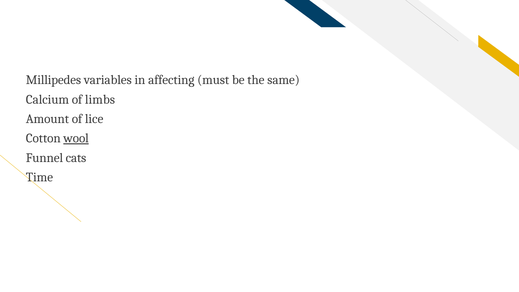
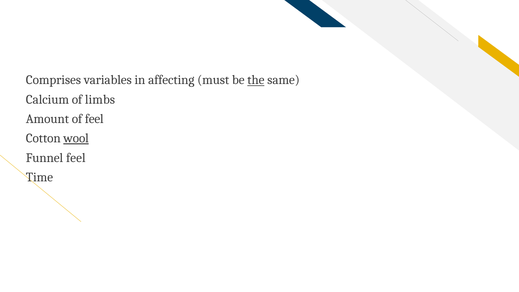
Millipedes: Millipedes -> Comprises (53, 80)
the underline: none -> present (256, 80)
of lice: lice -> feel (94, 119)
Funnel cats: cats -> feel (76, 158)
